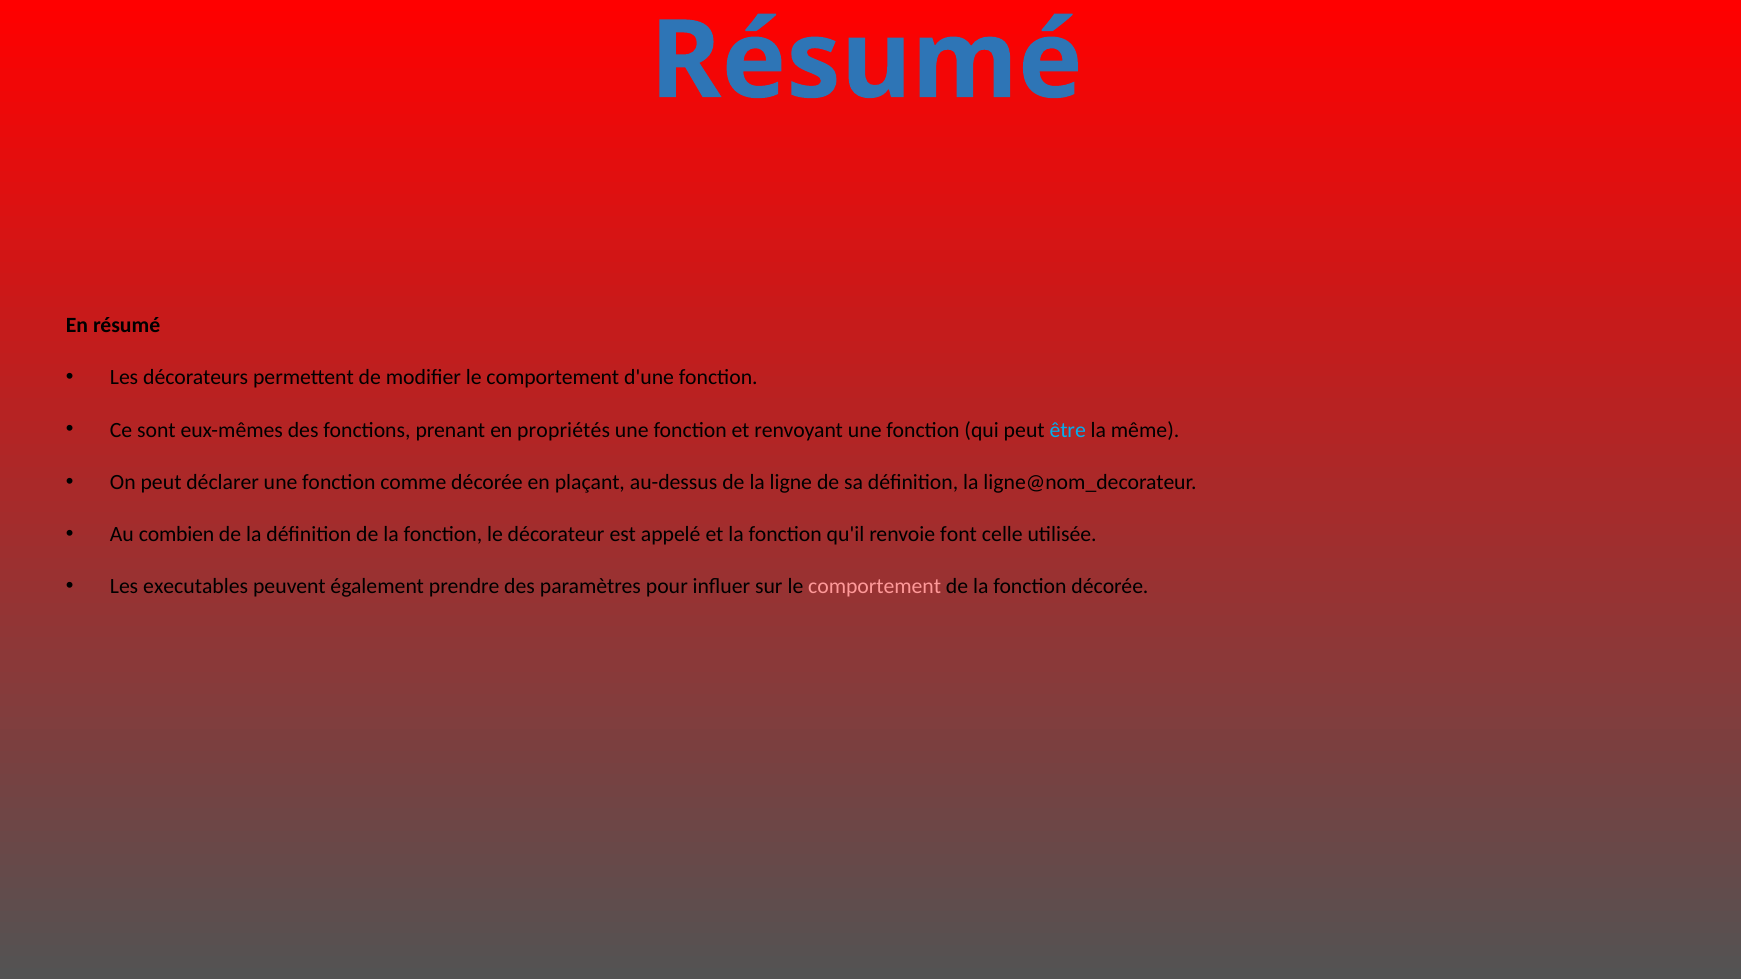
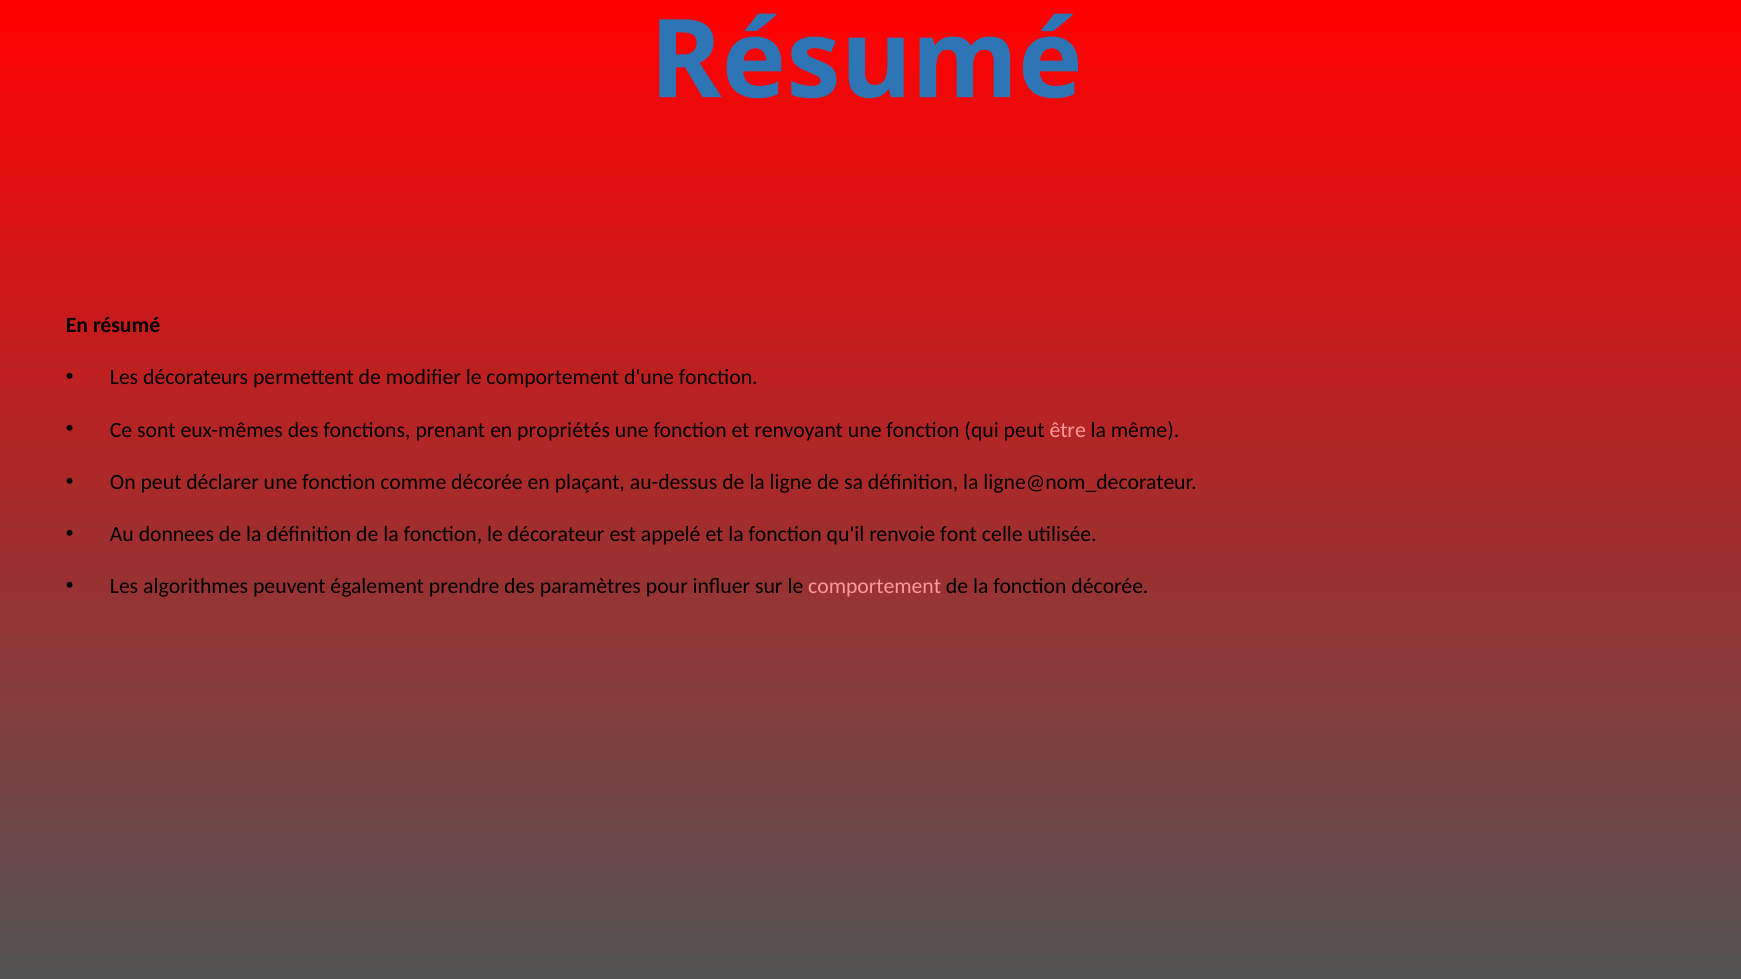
être colour: light blue -> pink (1068, 430)
combien: combien -> donnees (176, 535)
executables: executables -> algorithmes (196, 587)
